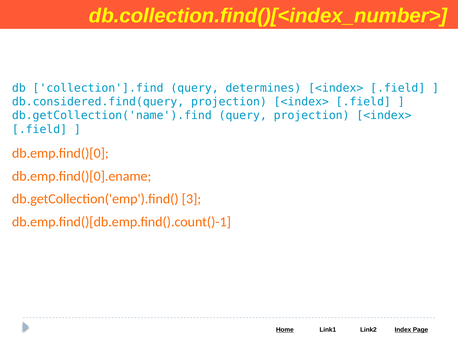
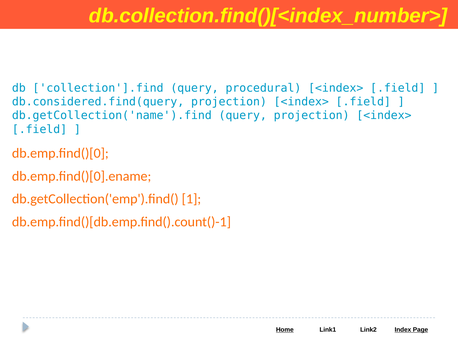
determines: determines -> procedural (263, 88)
3: 3 -> 1 (191, 199)
